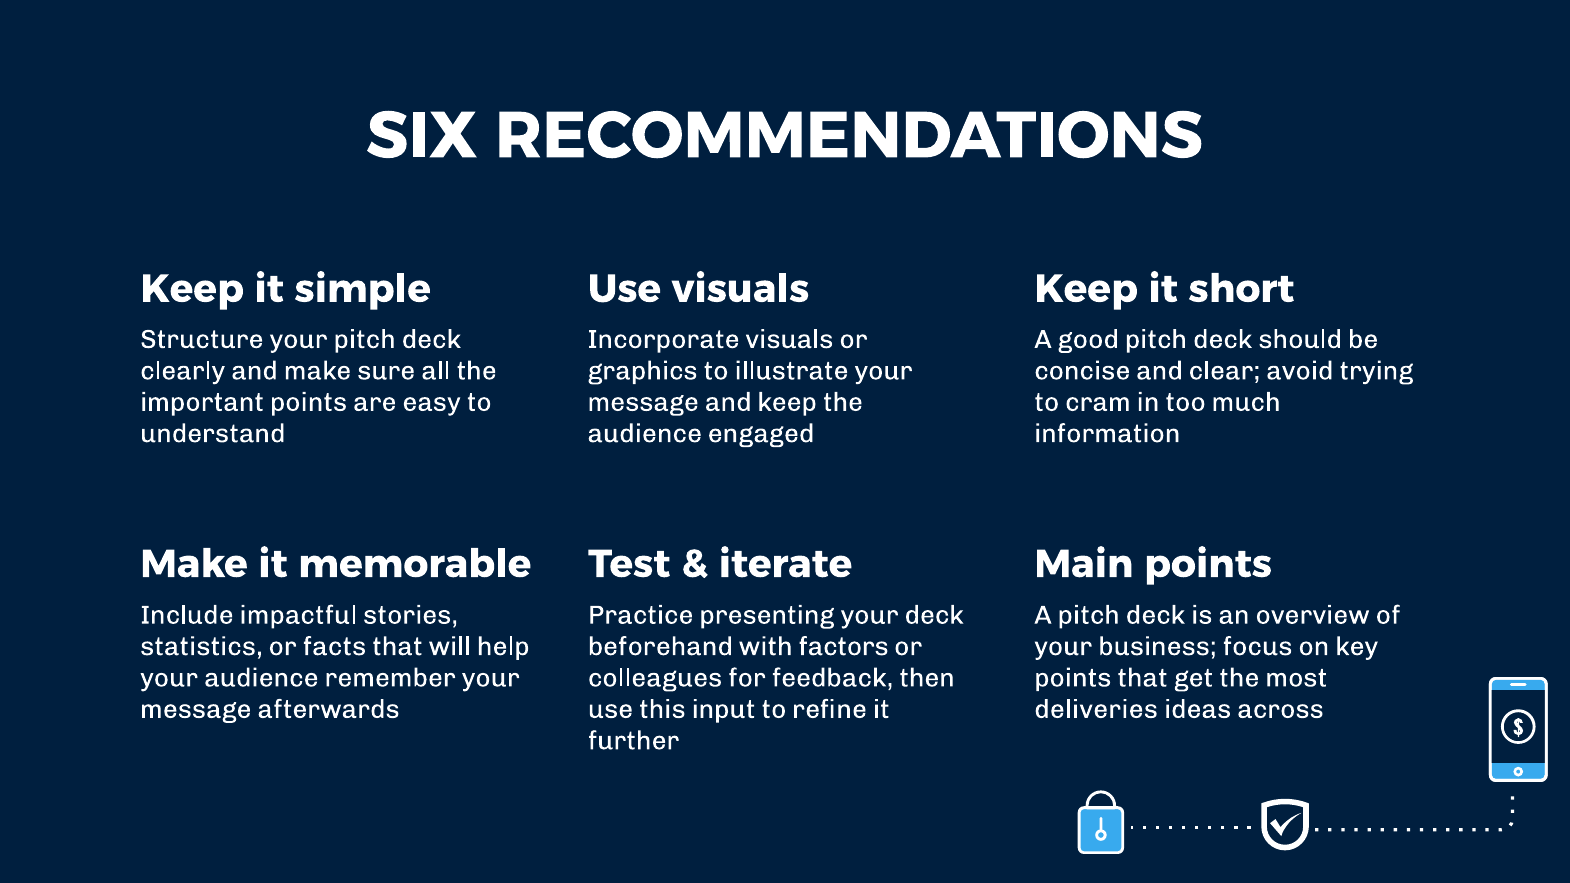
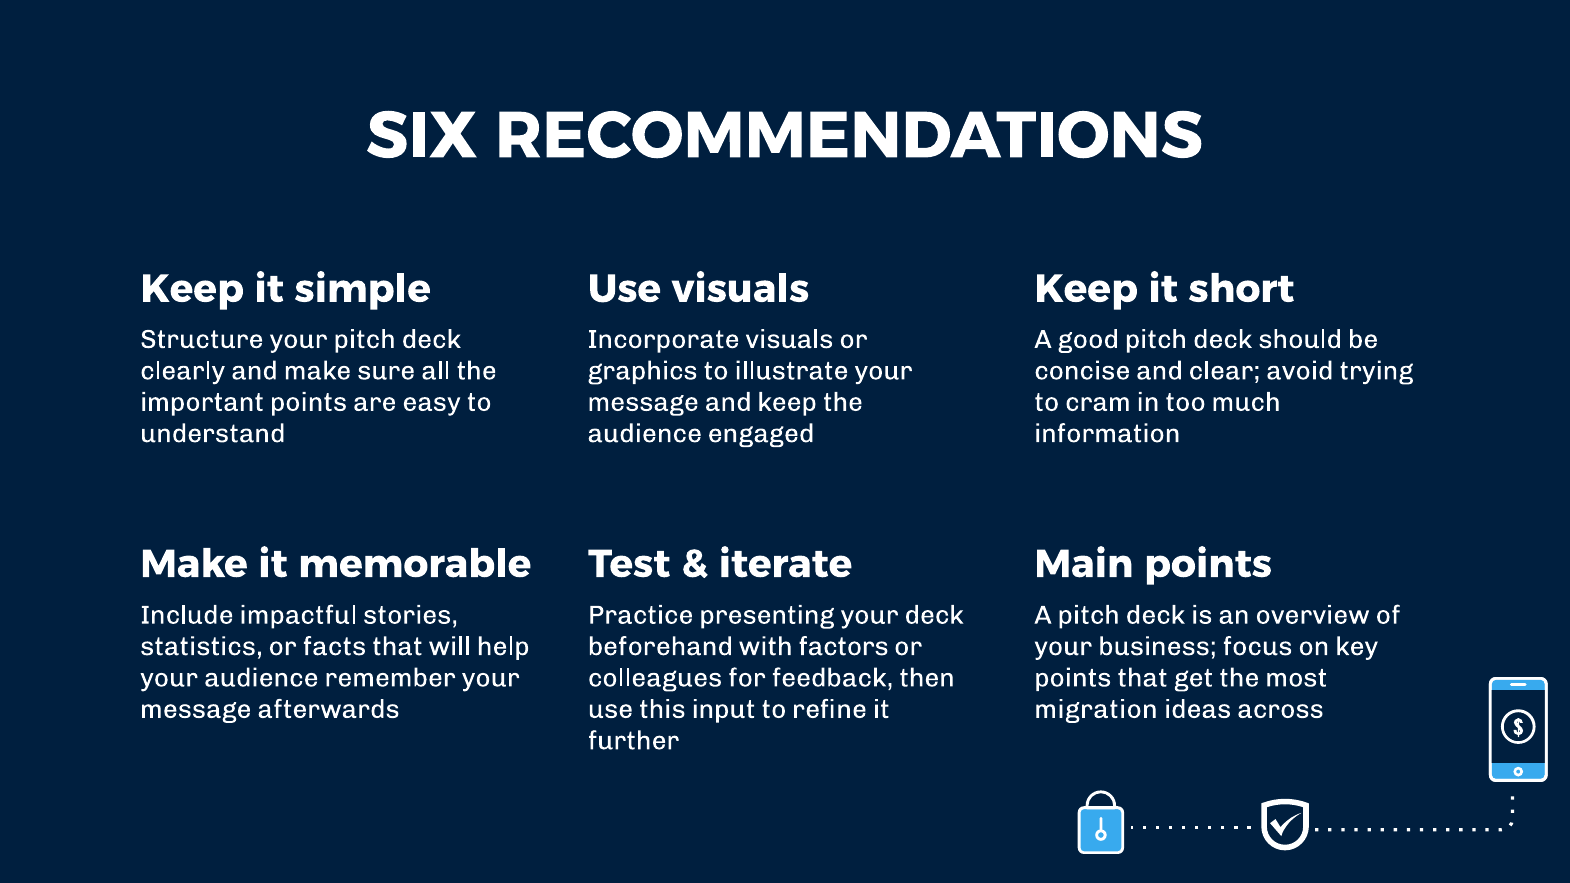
deliveries: deliveries -> migration (1096, 709)
